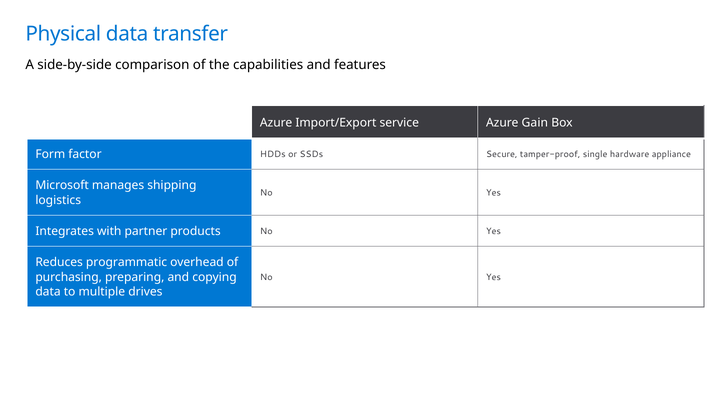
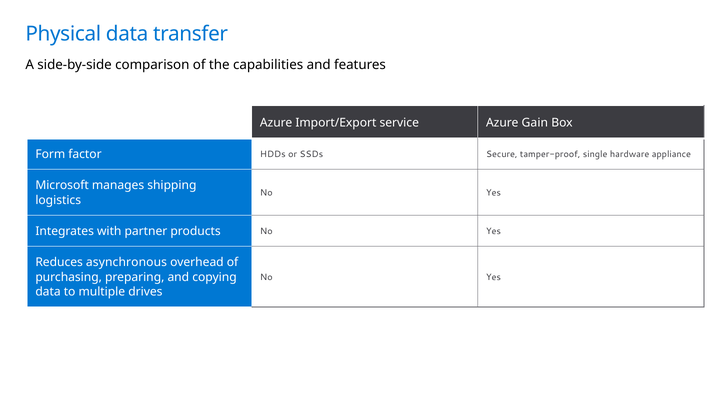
programmatic: programmatic -> asynchronous (126, 263)
